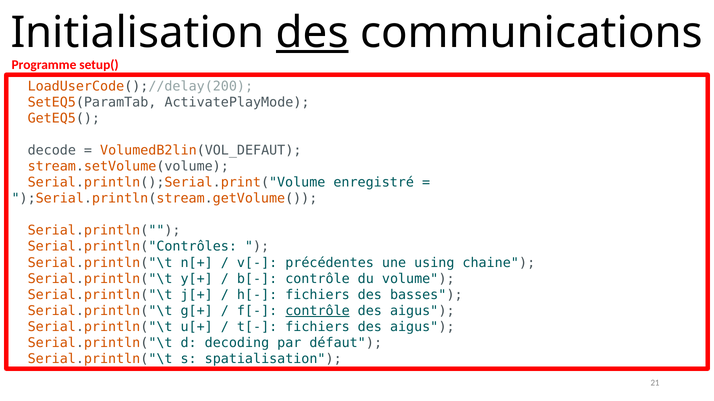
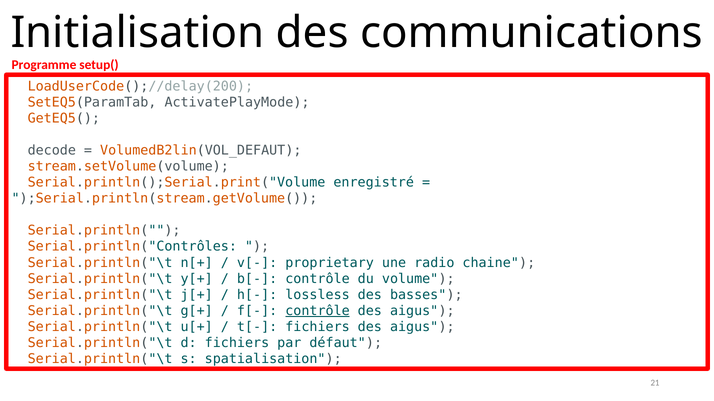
des underline: present -> none (312, 33)
précédentes: précédentes -> proprietary (330, 263)
using: using -> radio (434, 263)
h[- fichiers: fichiers -> lossless (318, 295)
d decoding: decoding -> fichiers (237, 343)
